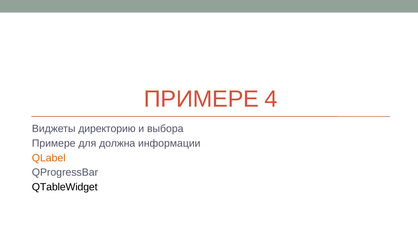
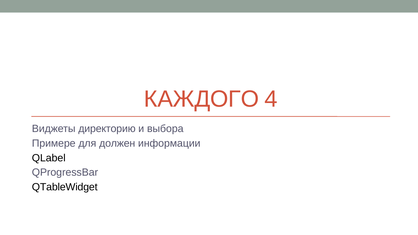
ПРИМЕРЕ: ПРИМЕРЕ -> КАЖДОГО (201, 99)
должна: должна -> должен (117, 143)
QLabel colour: orange -> black (49, 158)
